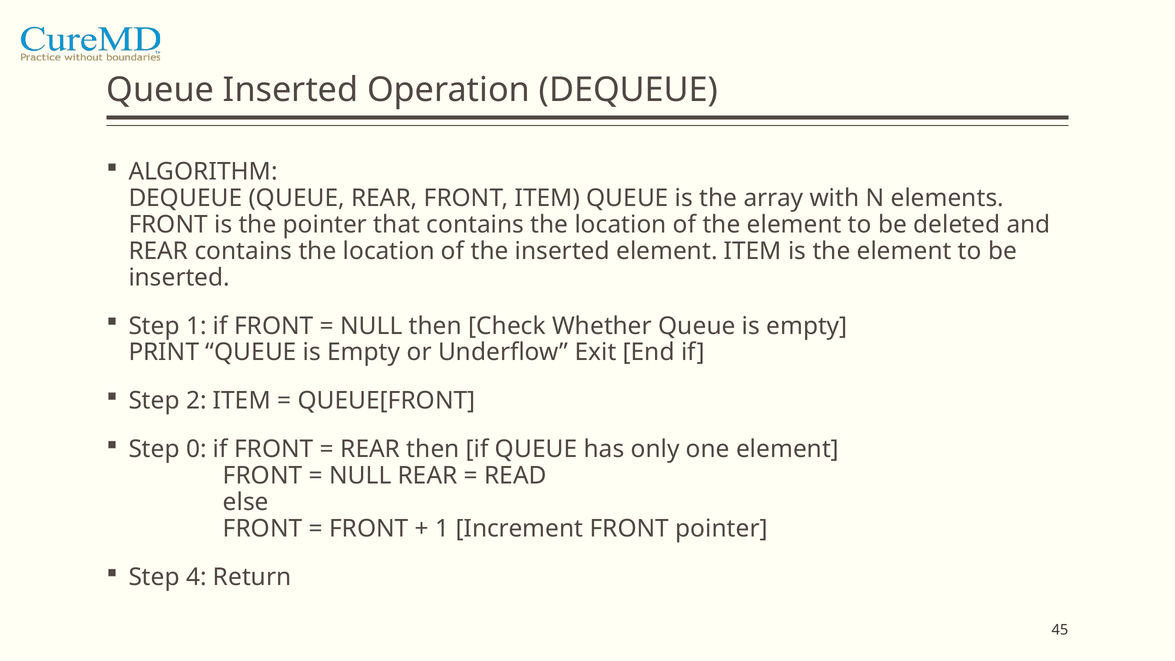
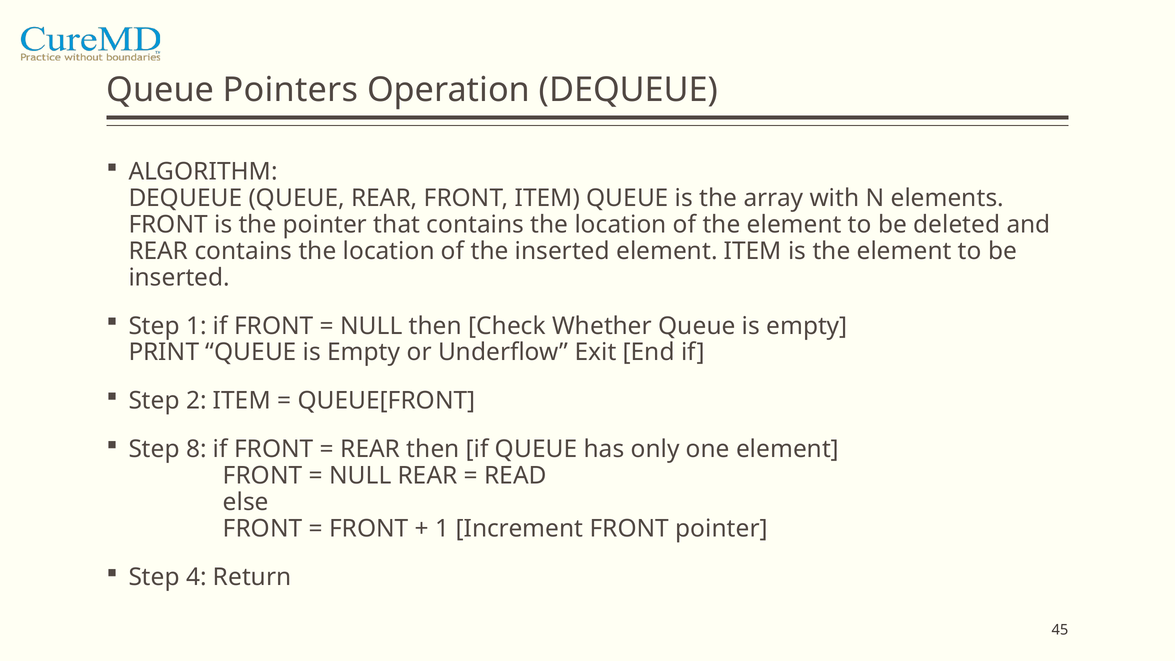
Queue Inserted: Inserted -> Pointers (291, 90)
0: 0 -> 8 (196, 449)
